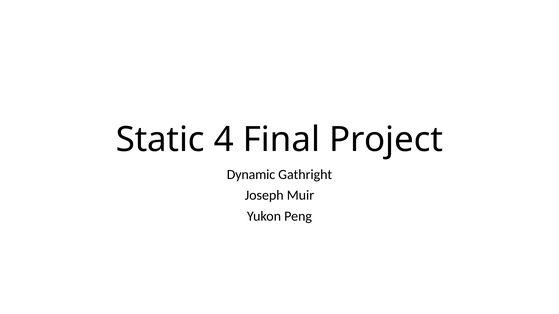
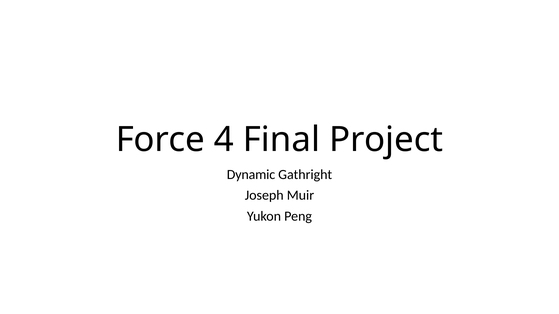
Static: Static -> Force (160, 140)
